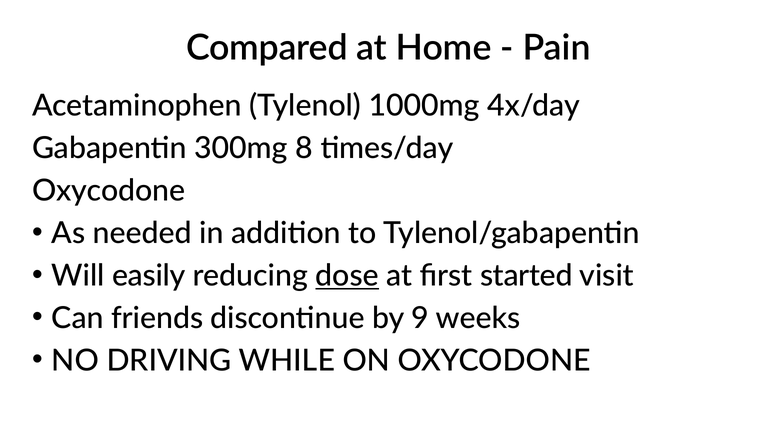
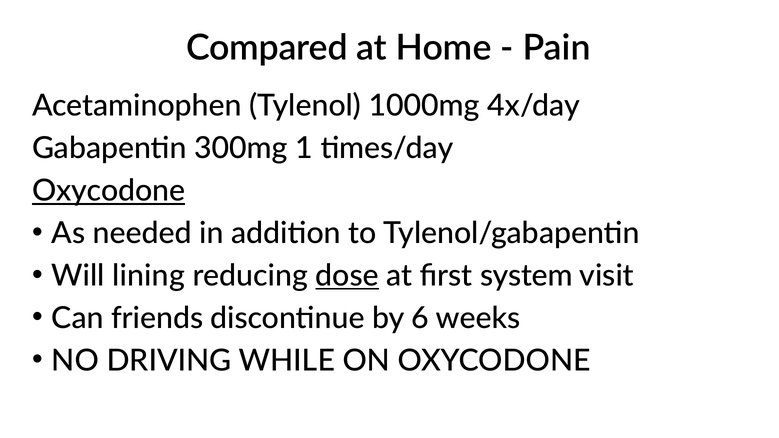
8: 8 -> 1 (304, 148)
Oxycodone underline: none -> present (109, 191)
easily: easily -> lining (149, 276)
started: started -> system (526, 276)
9: 9 -> 6 (420, 318)
